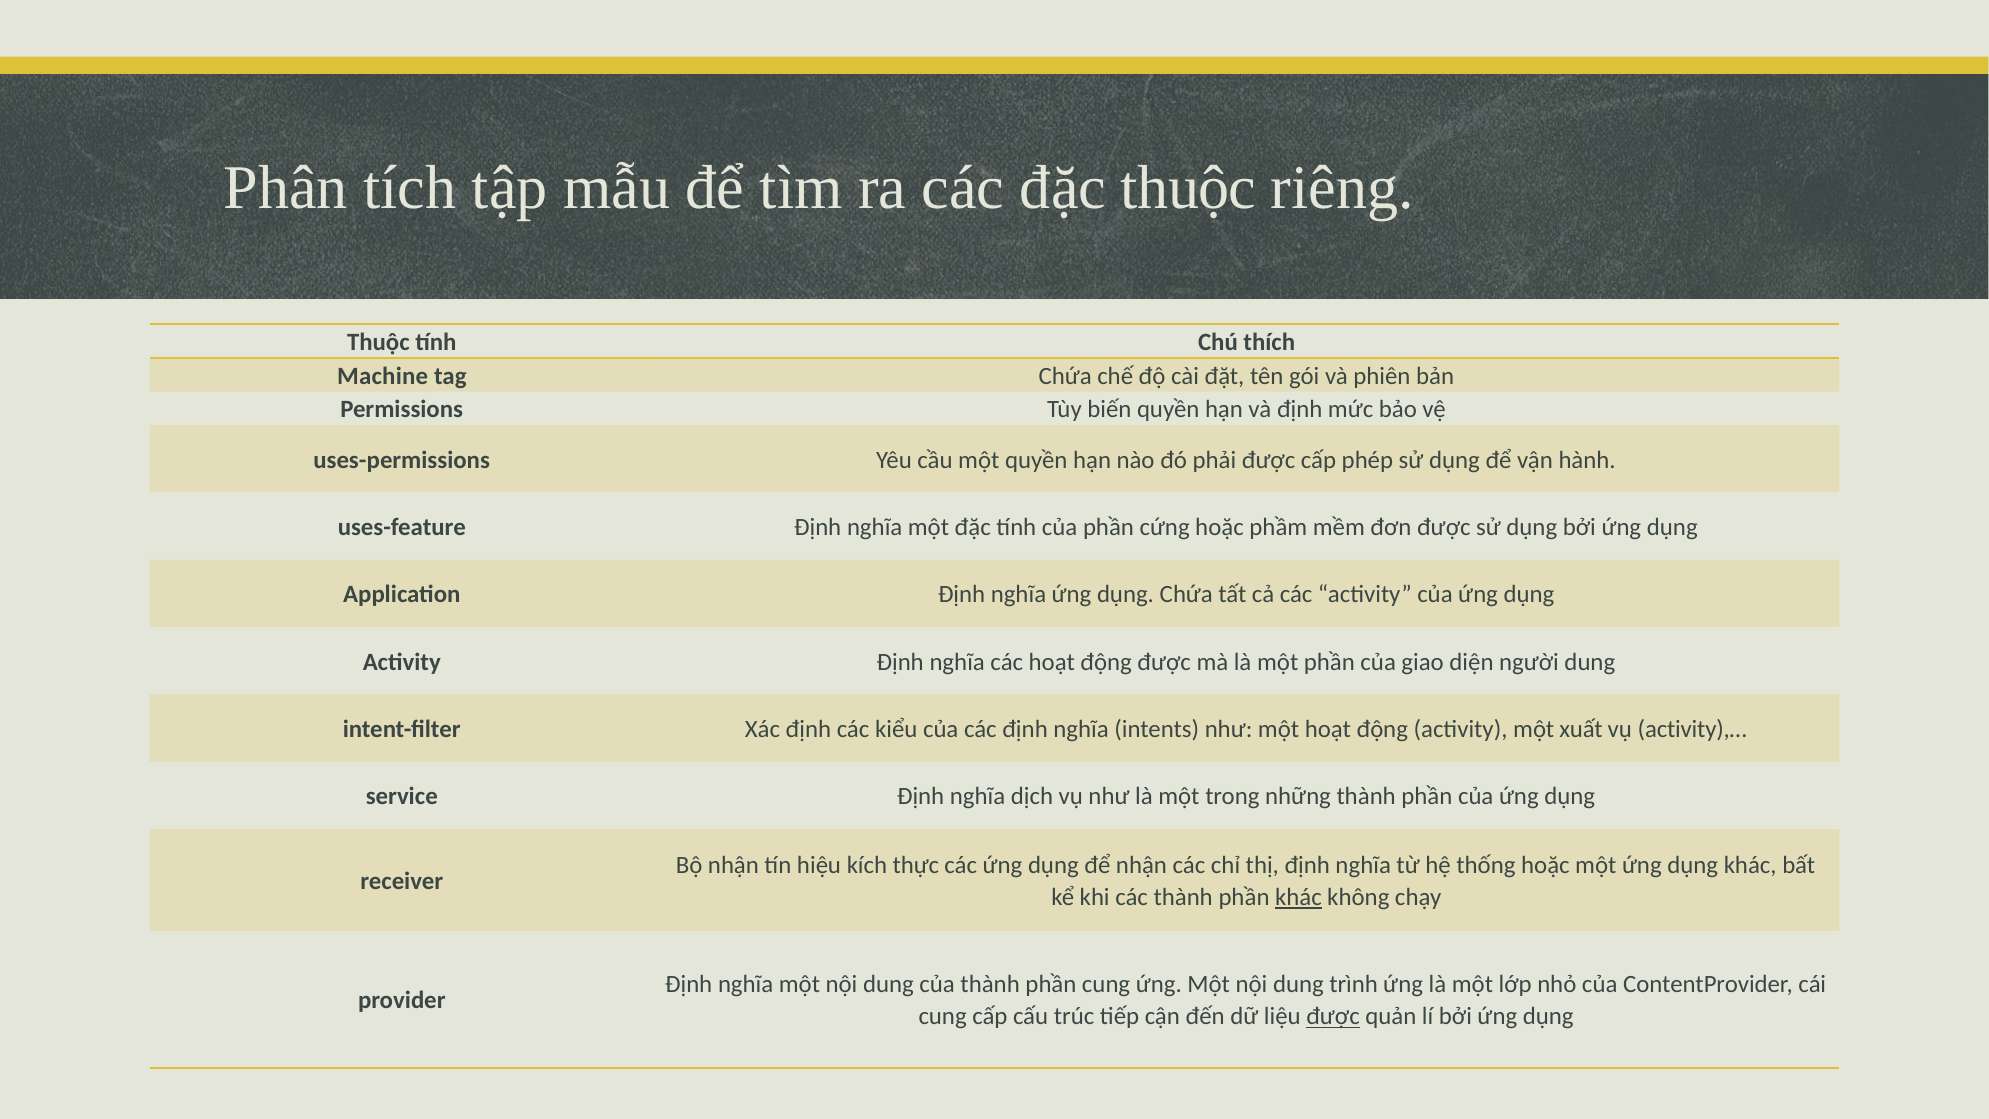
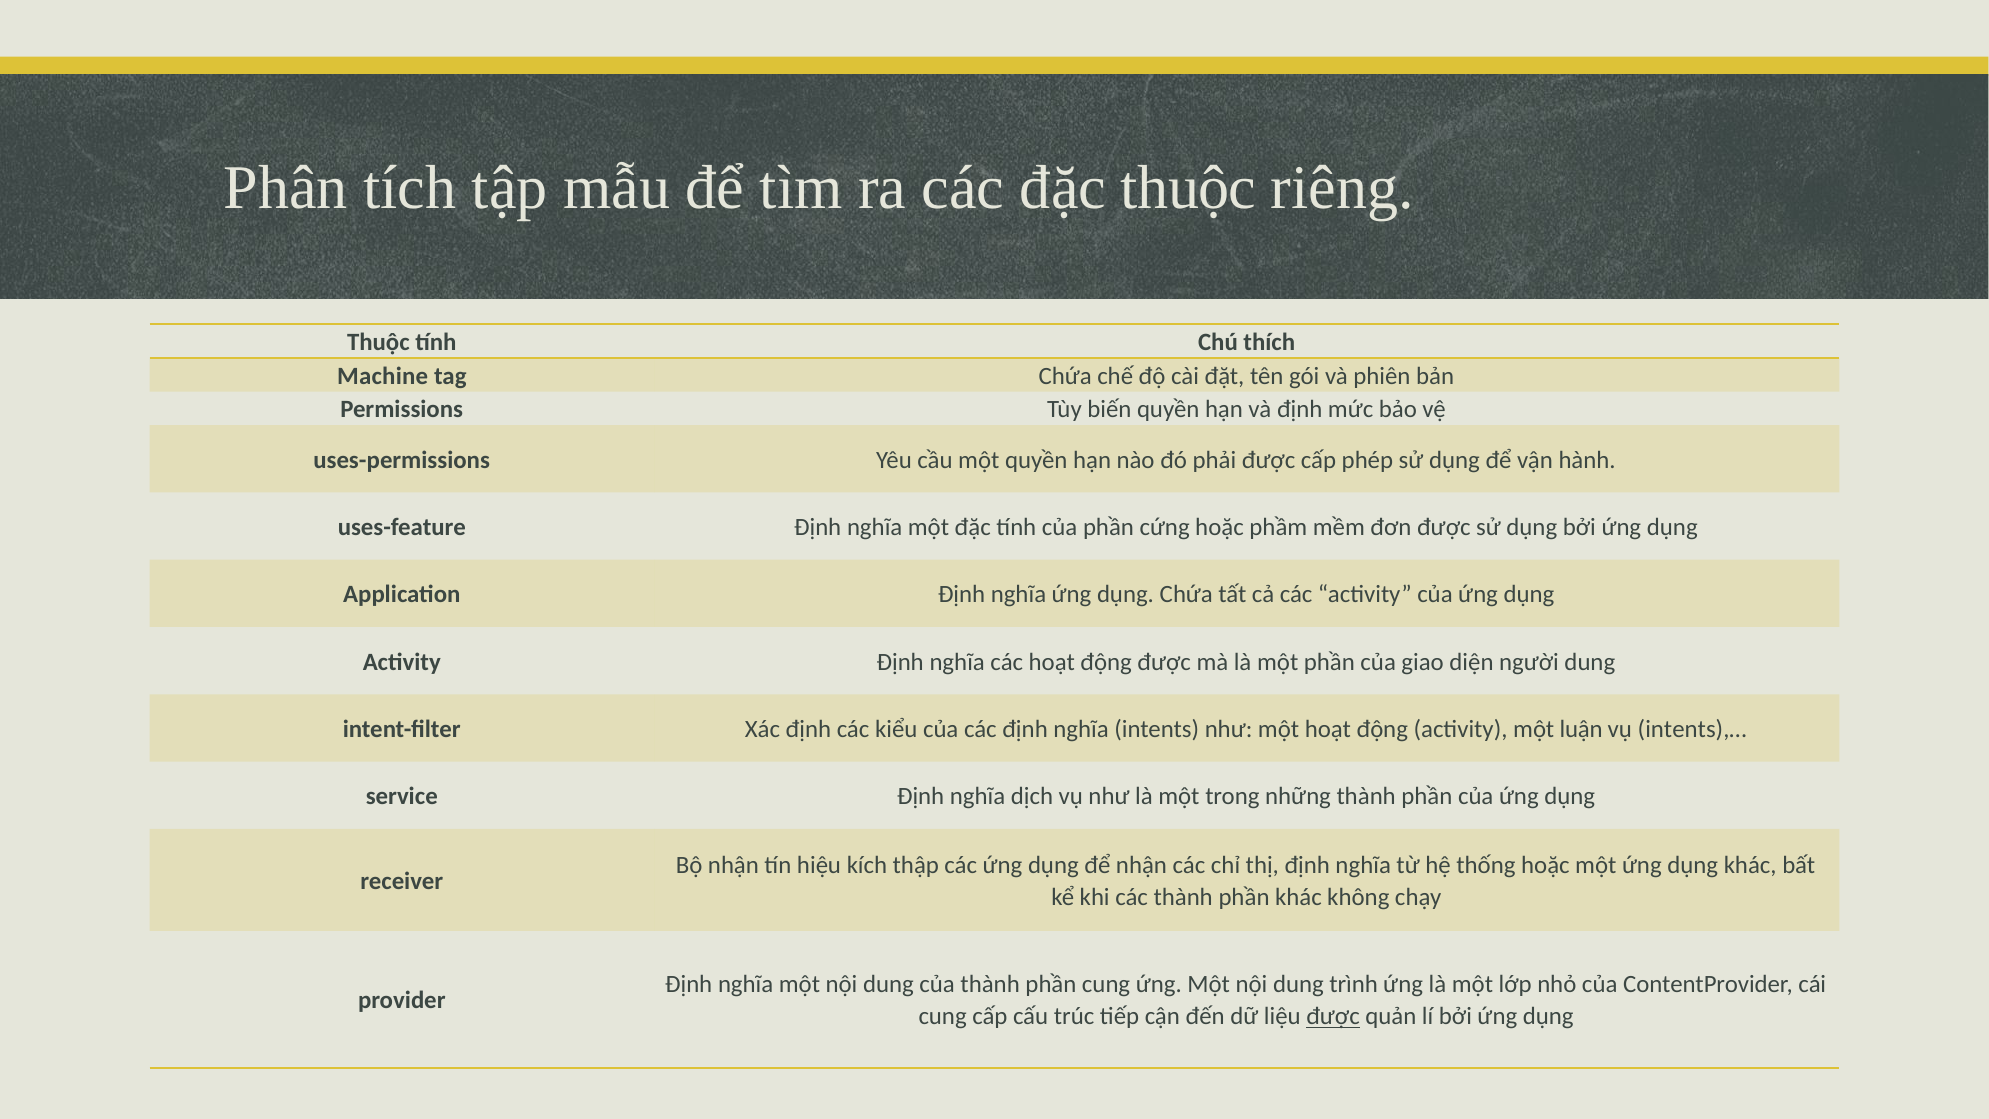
xuất: xuất -> luận (1581, 729)
activity),…: activity),… -> intents),… (1692, 729)
thực: thực -> thập (916, 865)
khác underline: present -> none (1298, 897)
